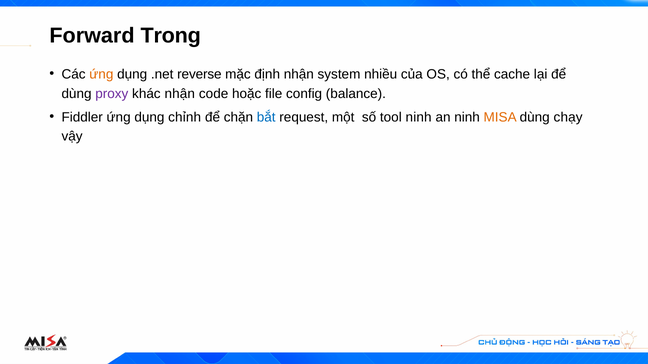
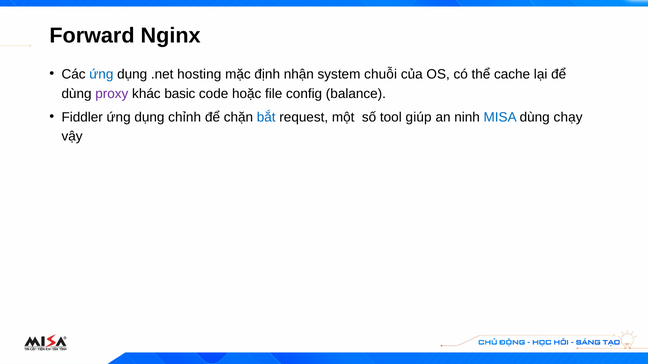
Trong: Trong -> Nginx (171, 36)
ứng colour: orange -> blue (101, 74)
reverse: reverse -> hosting (199, 74)
nhiều: nhiều -> chuỗi (381, 74)
khác nhận: nhận -> basic (180, 94)
tool ninh: ninh -> giúp (419, 117)
MISA colour: orange -> blue (500, 117)
